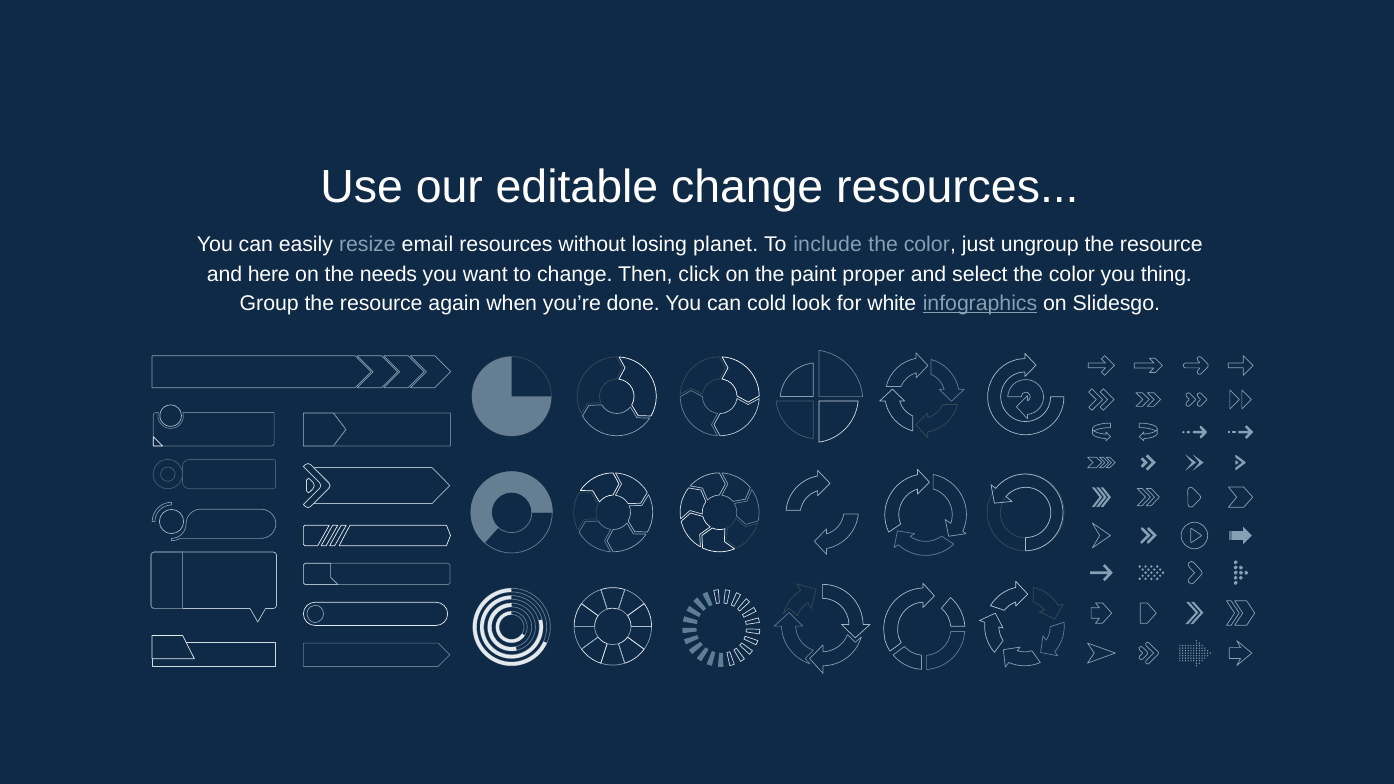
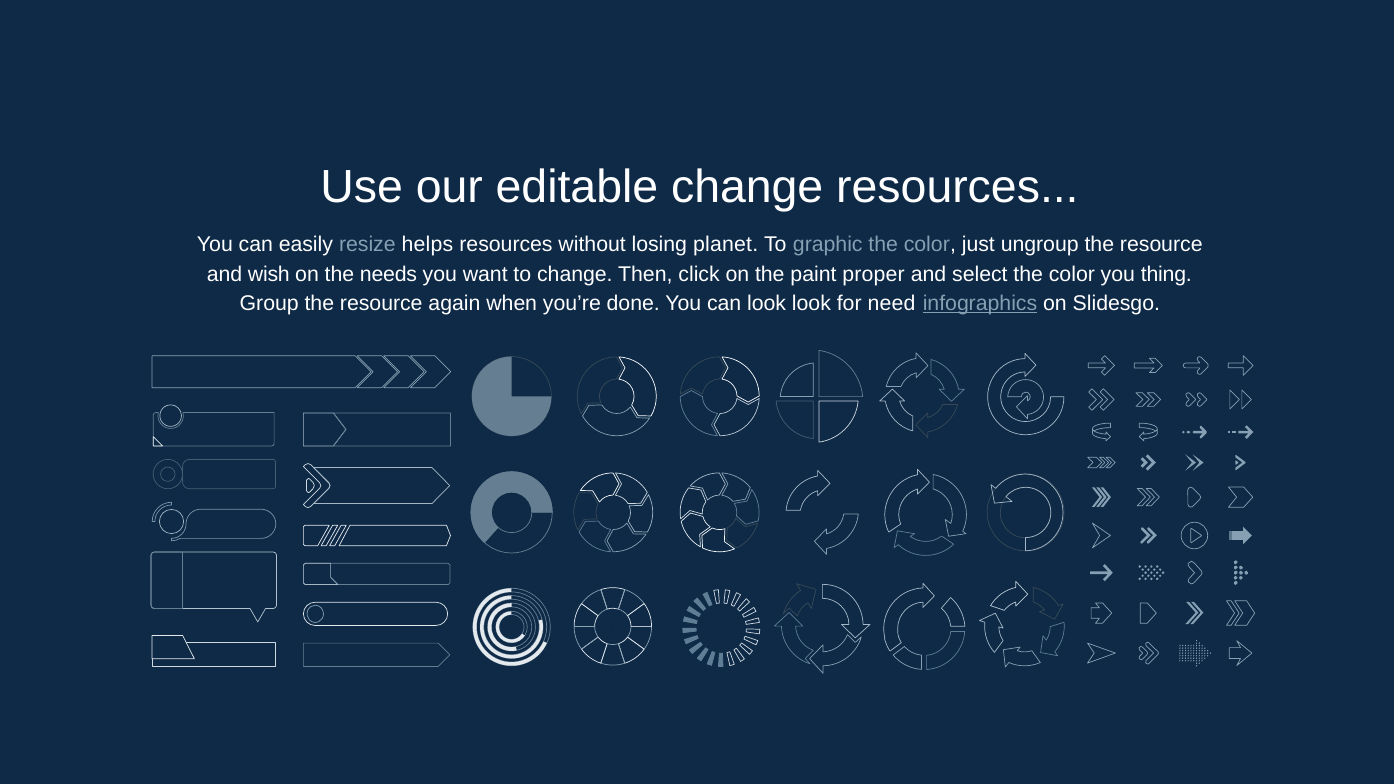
email: email -> helps (427, 245)
include: include -> graphic (828, 245)
here: here -> wish (269, 274)
can cold: cold -> look (767, 303)
white: white -> need (892, 303)
